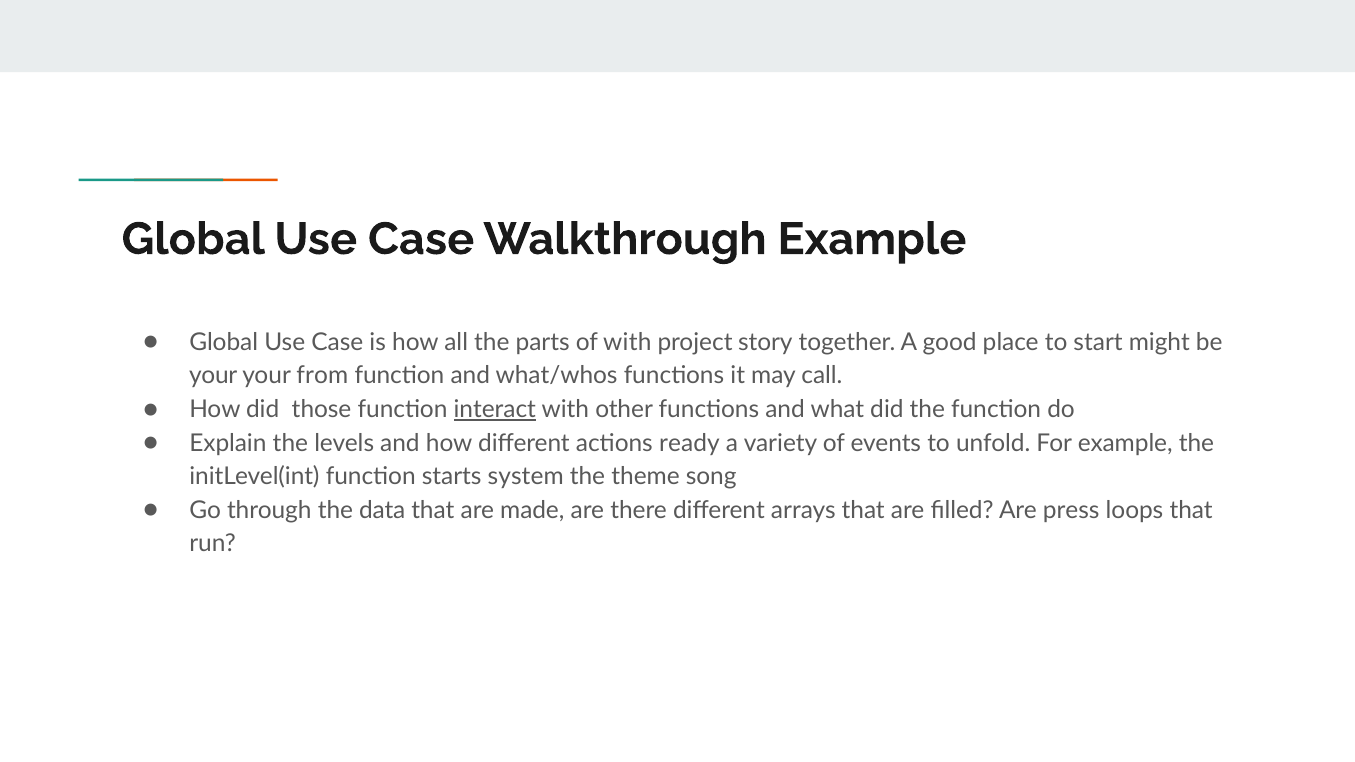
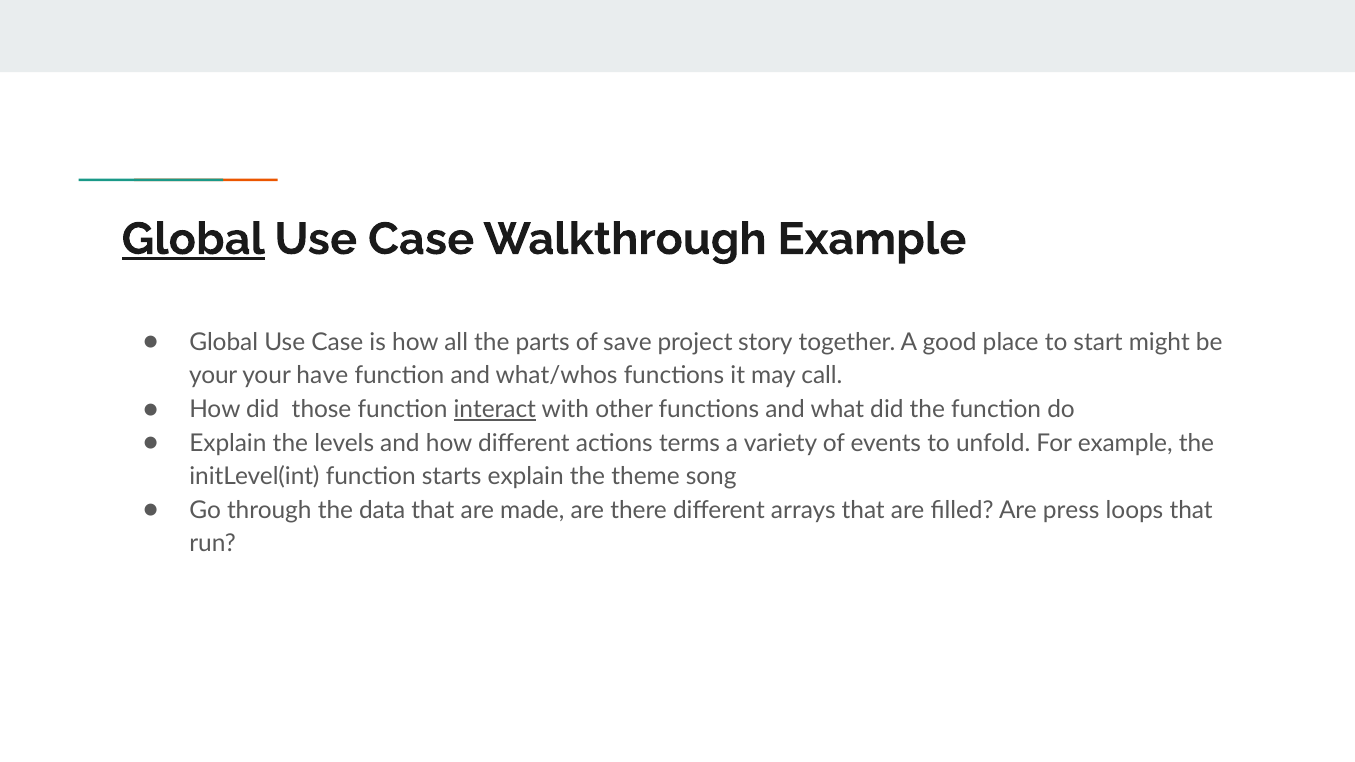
Global underline: none -> present (193, 239)
of with: with -> save (627, 342)
from: from -> have (322, 376)
ready: ready -> terms (690, 443)
starts system: system -> explain (526, 477)
